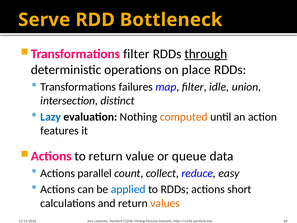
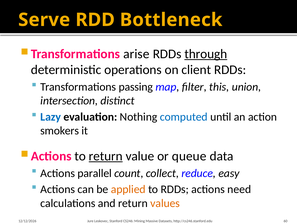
filter: filter -> arise (136, 54)
place: place -> client (196, 70)
failures: failures -> passing (136, 87)
idle: idle -> this (219, 87)
computed colour: orange -> blue (184, 117)
features: features -> smokers (60, 131)
return underline: none -> present (106, 156)
applied colour: blue -> orange (128, 189)
short: short -> need (239, 189)
